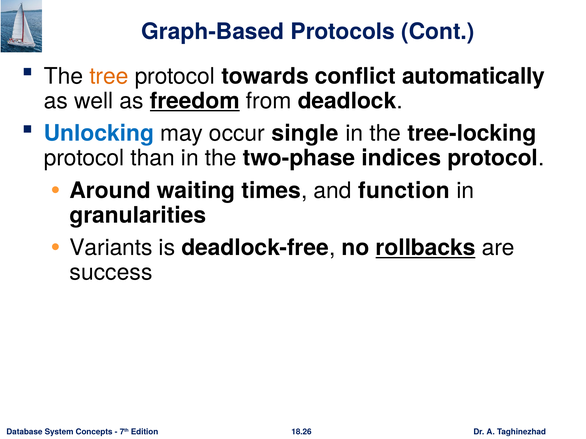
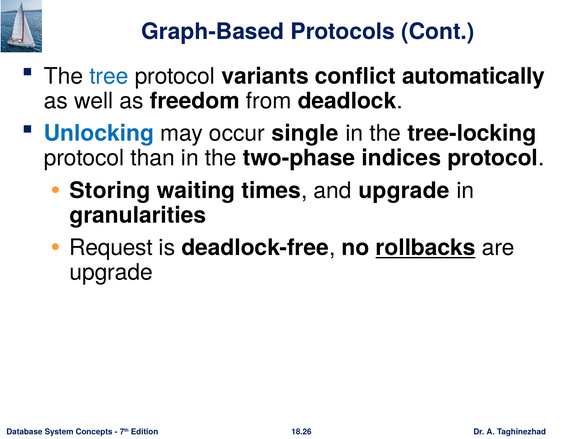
tree colour: orange -> blue (109, 76)
towards: towards -> variants (265, 76)
freedom underline: present -> none (195, 101)
Around: Around -> Storing (110, 191)
and function: function -> upgrade (404, 191)
Variants: Variants -> Request (111, 248)
success: success -> upgrade (111, 273)
